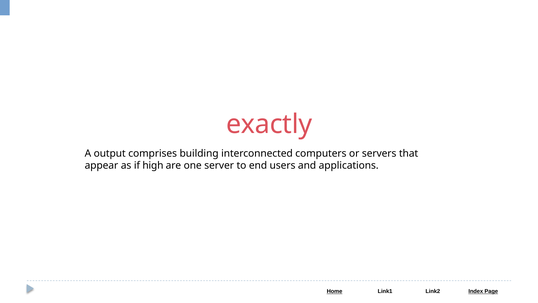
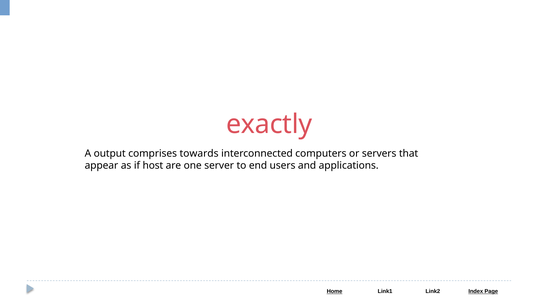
building: building -> towards (199, 153)
high: high -> host (153, 165)
